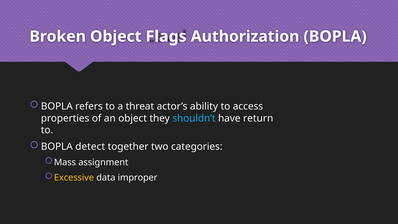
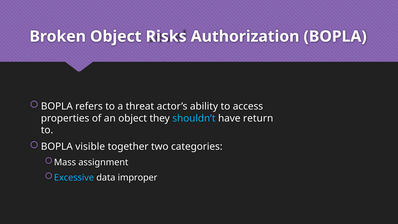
Flags: Flags -> Risks (166, 36)
detect: detect -> visible (90, 147)
Excessive colour: yellow -> light blue (74, 177)
